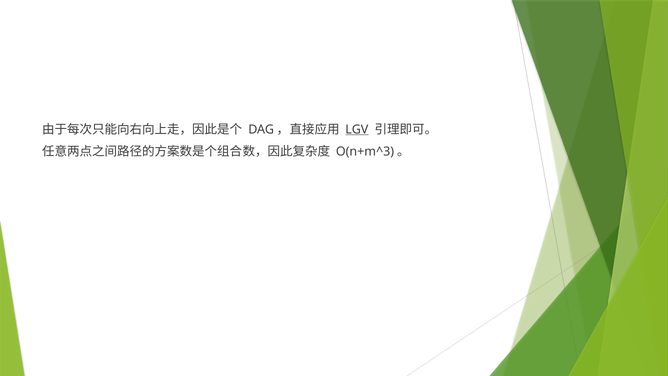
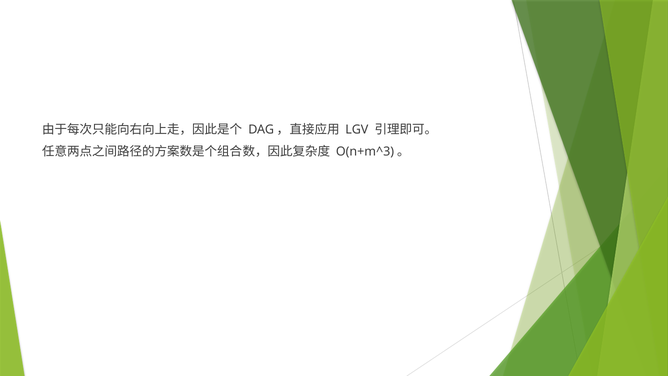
LGV underline: present -> none (357, 129)
